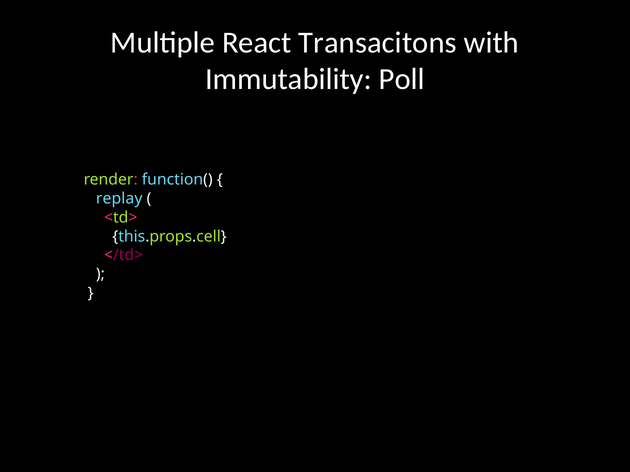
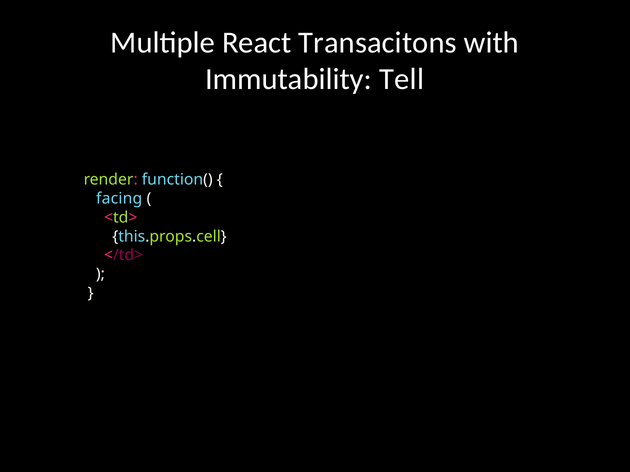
Poll: Poll -> Tell (402, 79)
replay: replay -> facing (119, 199)
